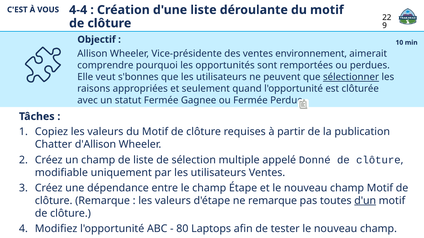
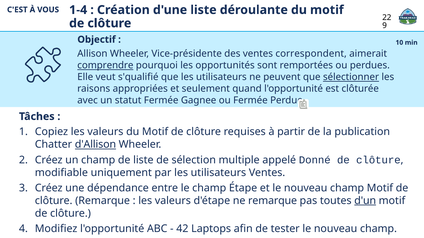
4-4: 4-4 -> 1-4 (78, 10)
environnement: environnement -> correspondent (311, 54)
comprendre underline: none -> present (105, 66)
s'bonnes: s'bonnes -> s'qualifié (138, 77)
d'Allison underline: none -> present (95, 145)
80: 80 -> 42 (182, 229)
